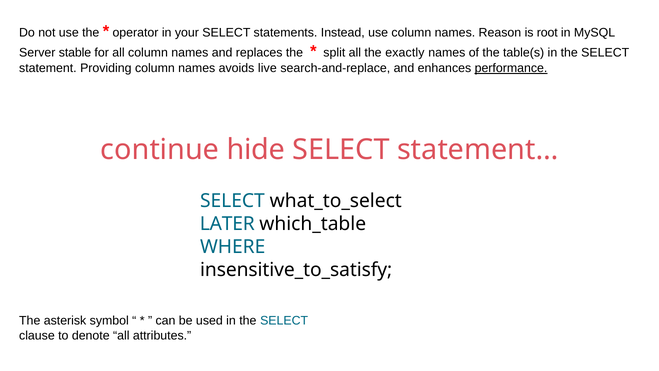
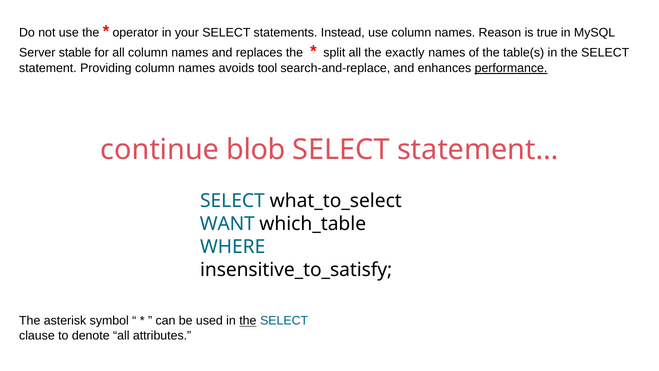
root: root -> true (547, 33)
live: live -> tool (267, 68)
hide: hide -> blob (256, 149)
LATER: LATER -> WANT (227, 224)
the underline: none -> present (248, 321)
